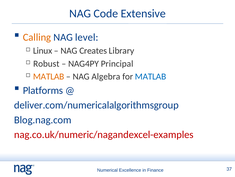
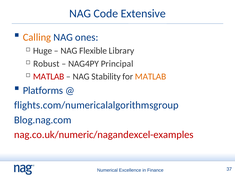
level: level -> ones (87, 37)
Linux: Linux -> Huge (43, 51)
Creates: Creates -> Flexible (93, 51)
MATLAB colour: orange -> red (49, 76)
Algebra: Algebra -> Stability (106, 76)
MATLAB colour: blue -> orange (151, 76)
deliver.com/numericalalgorithmsgroup: deliver.com/numericalalgorithmsgroup -> flights.com/numericalalgorithmsgroup (96, 105)
